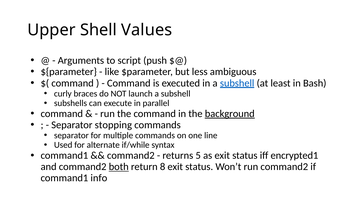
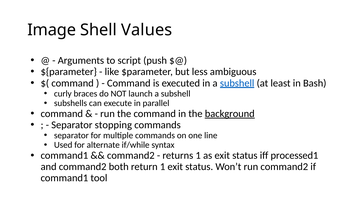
Upper: Upper -> Image (52, 30)
returns 5: 5 -> 1 (198, 155)
encrypted1: encrypted1 -> processed1 (294, 155)
both underline: present -> none (119, 167)
return 8: 8 -> 1 (163, 167)
info: info -> tool (99, 178)
